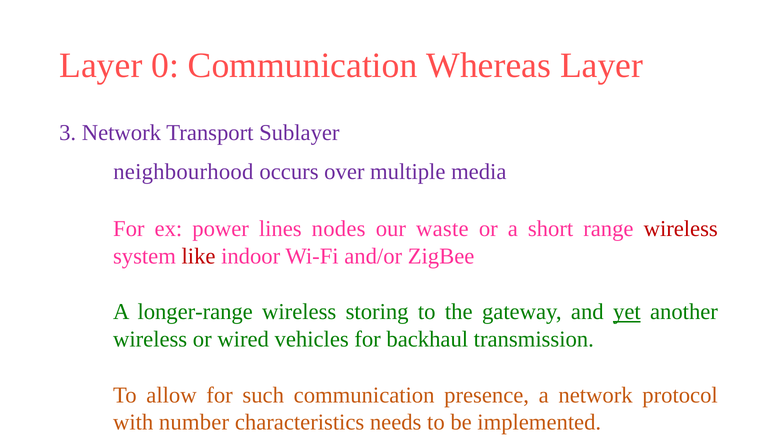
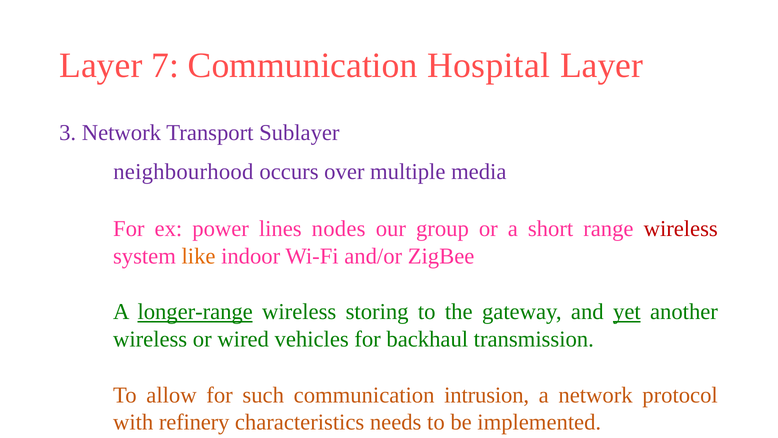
0: 0 -> 7 (165, 65)
Whereas: Whereas -> Hospital (489, 65)
waste: waste -> group (442, 229)
like colour: red -> orange (199, 256)
longer-range underline: none -> present (195, 312)
presence: presence -> intrusion (487, 395)
number: number -> refinery (194, 422)
